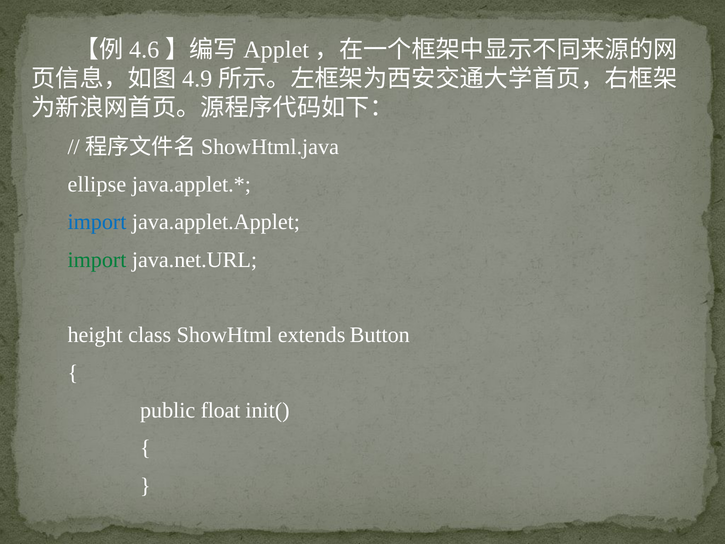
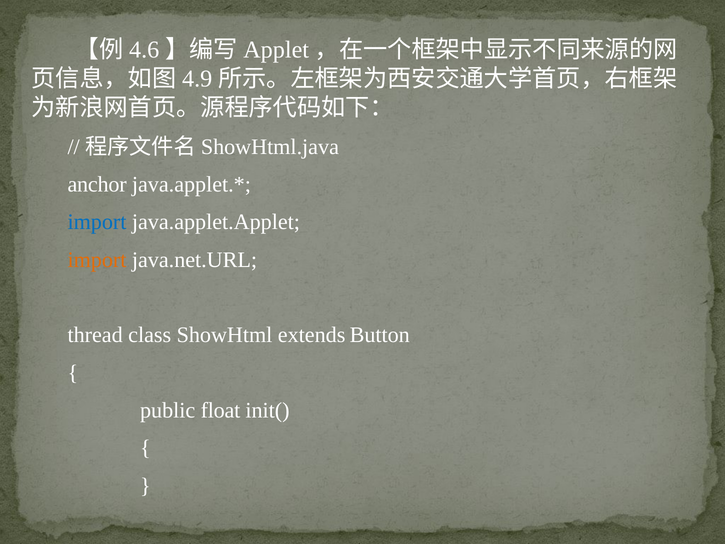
ellipse: ellipse -> anchor (97, 184)
import colour: green -> orange (97, 260)
height: height -> thread (95, 335)
